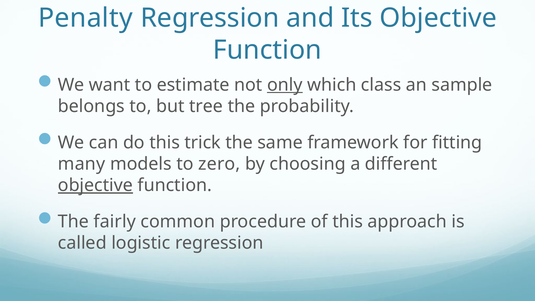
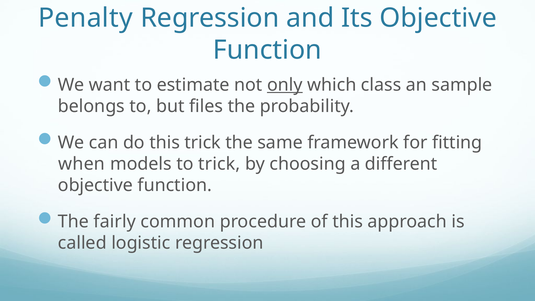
tree: tree -> files (206, 106)
many: many -> when (82, 164)
to zero: zero -> trick (219, 164)
objective underline: present -> none (95, 185)
